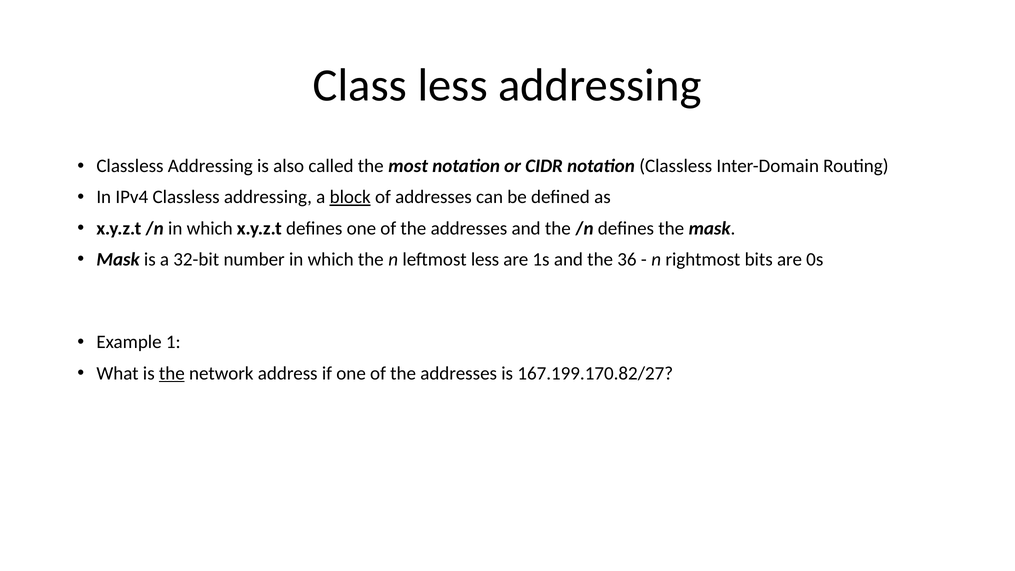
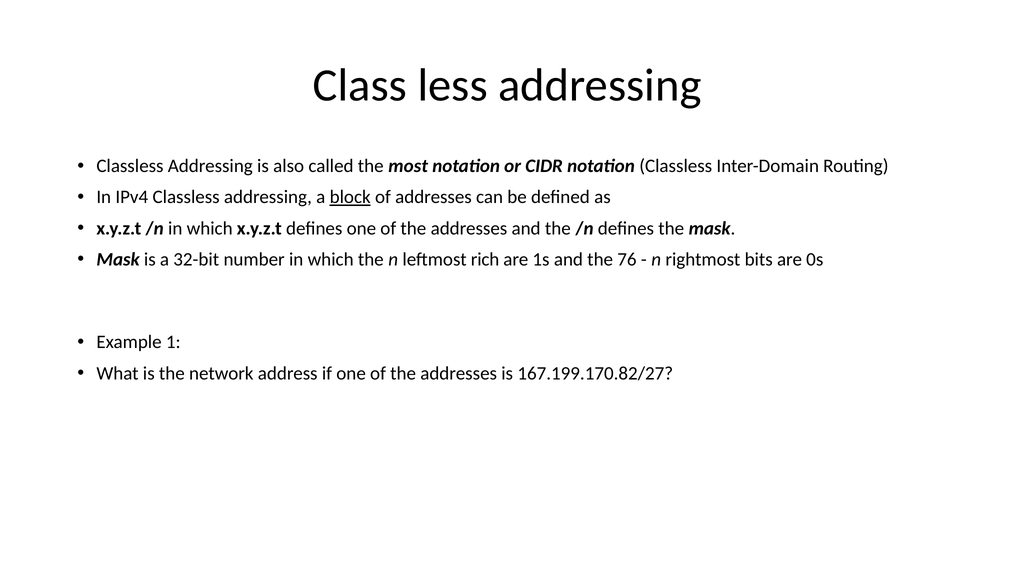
leftmost less: less -> rich (485, 259)
36: 36 -> 76 (627, 259)
the underline: present -> none (172, 373)
